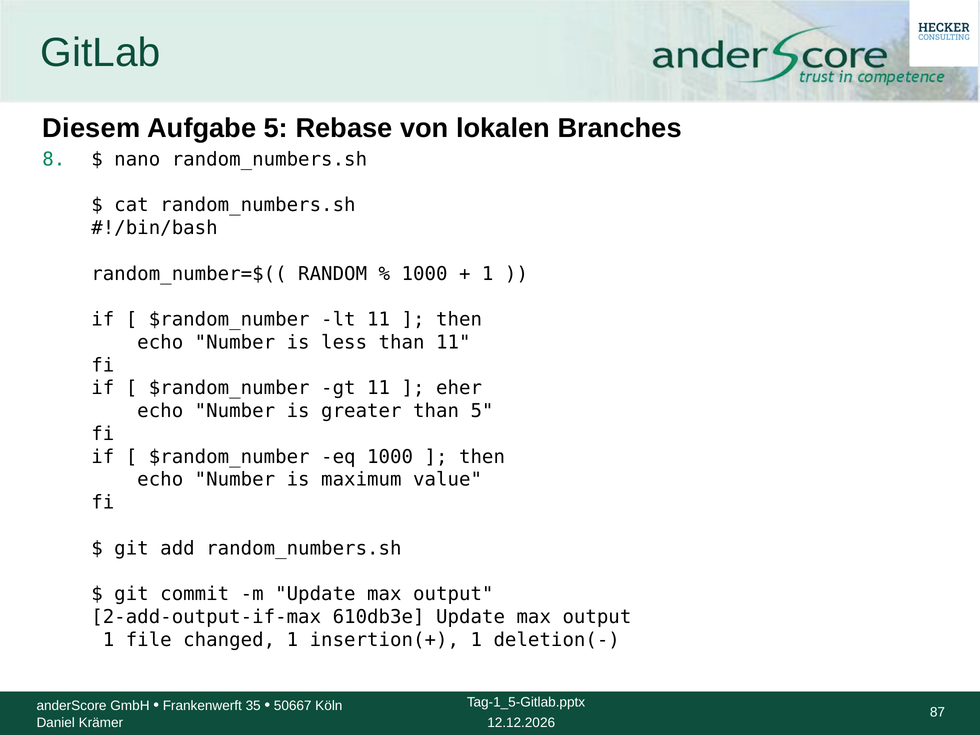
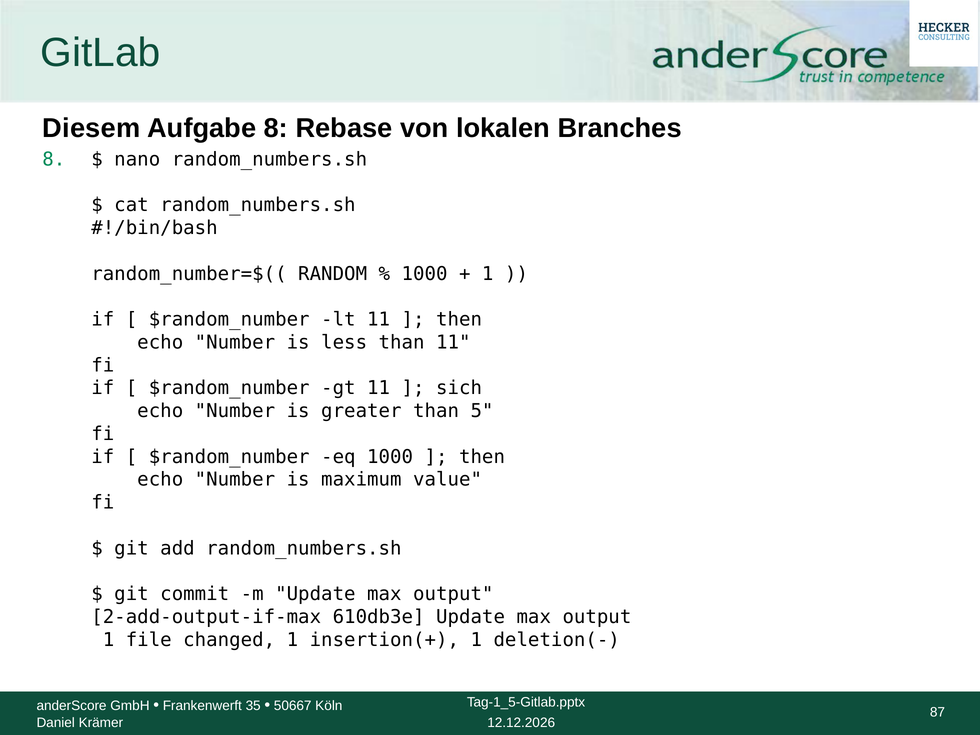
Aufgabe 5: 5 -> 8 (276, 128)
eher: eher -> sich (459, 388)
